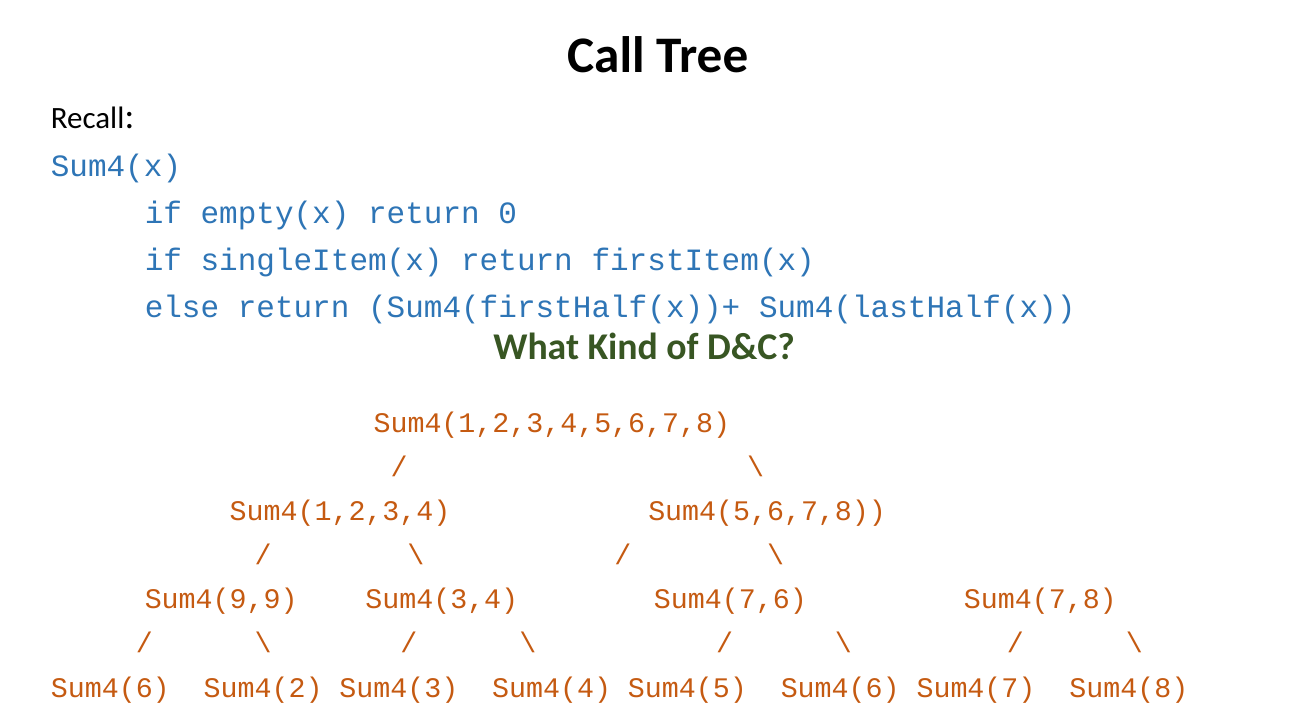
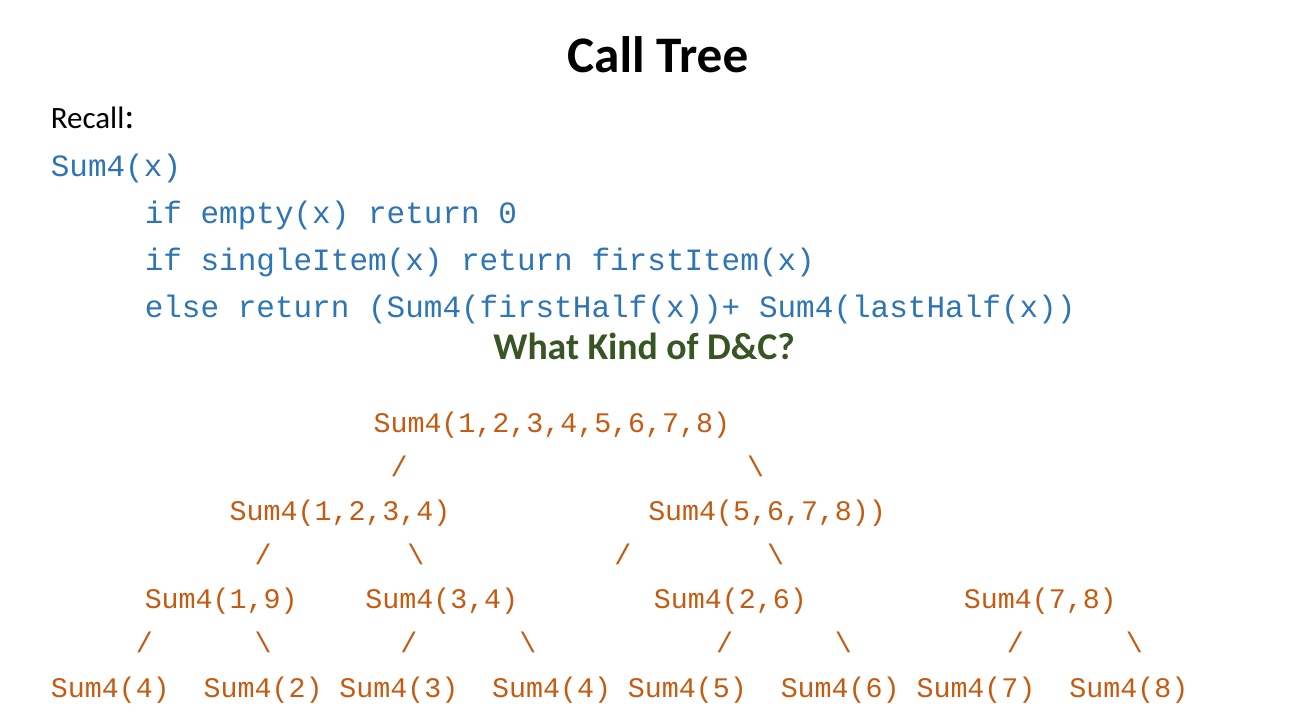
Sum4(9,9: Sum4(9,9 -> Sum4(1,9 (221, 599)
Sum4(7,6: Sum4(7,6 -> Sum4(2,6 (730, 599)
Sum4(6: Sum4(6 -> Sum4(4 (110, 688)
